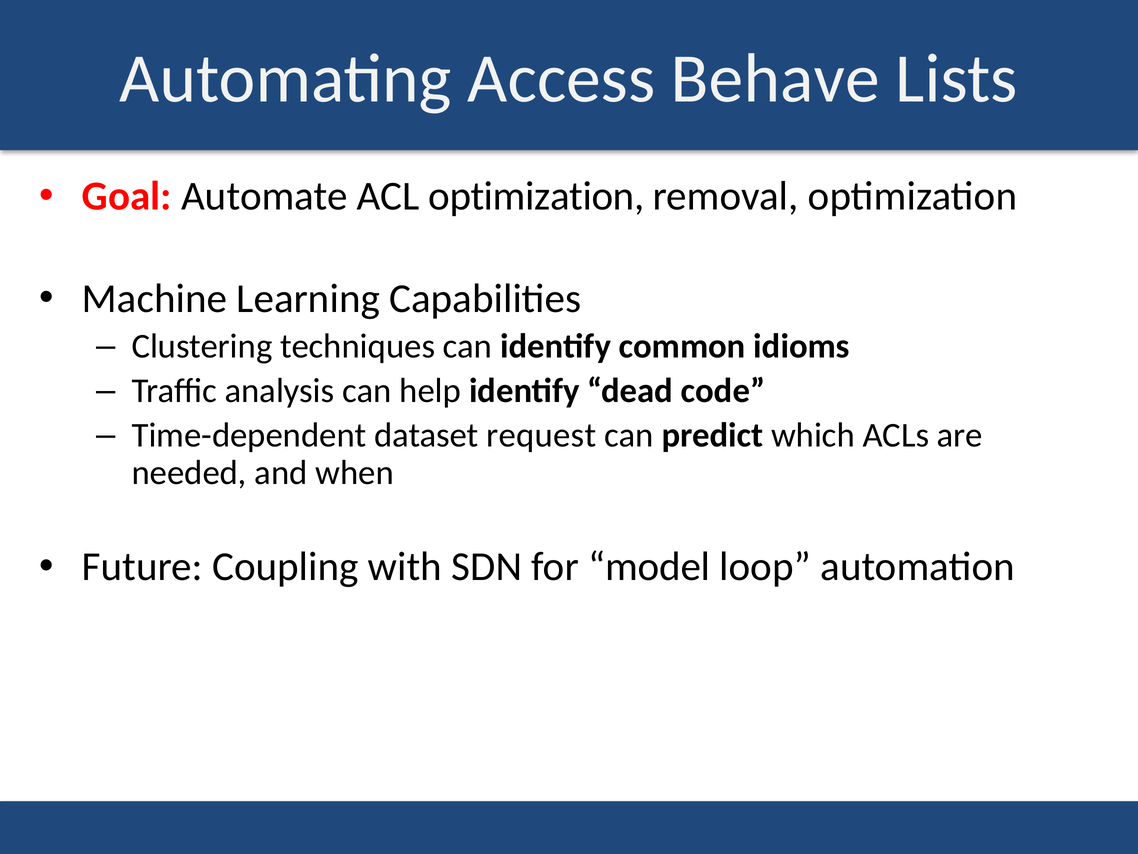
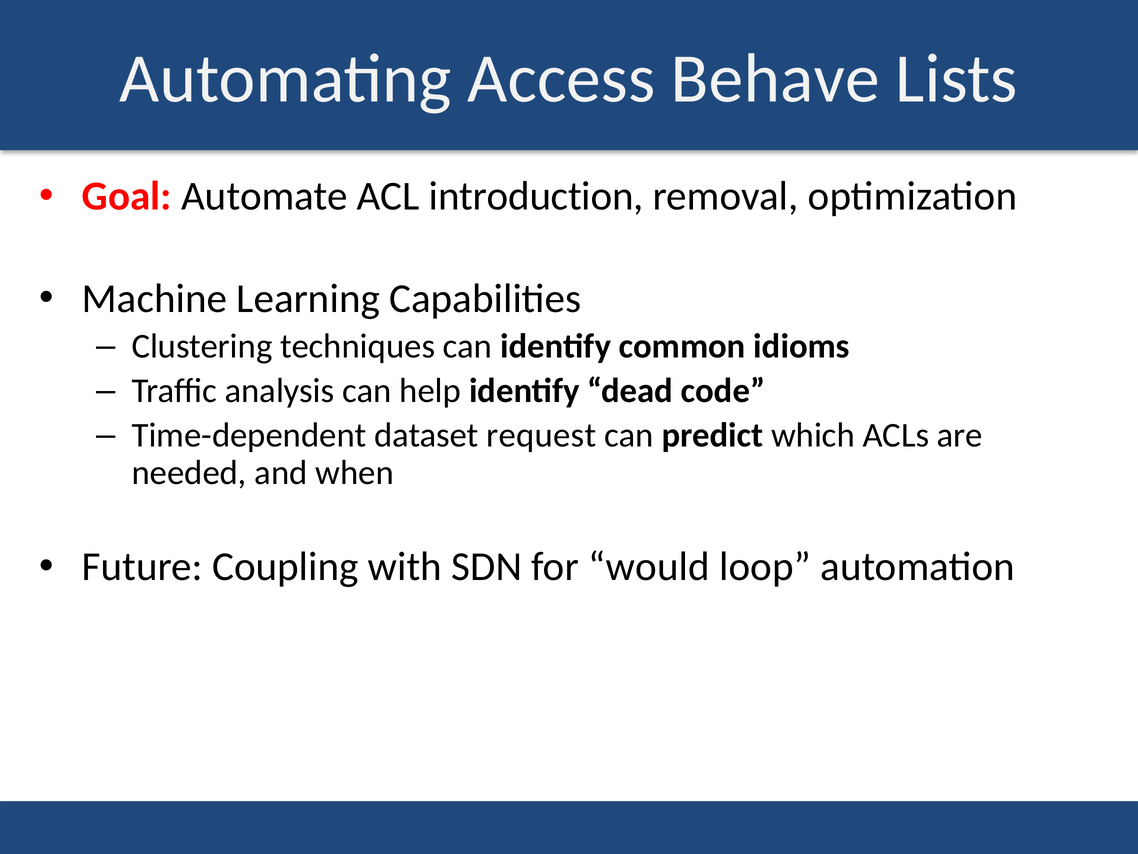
ACL optimization: optimization -> introduction (536, 196)
model: model -> would (649, 566)
